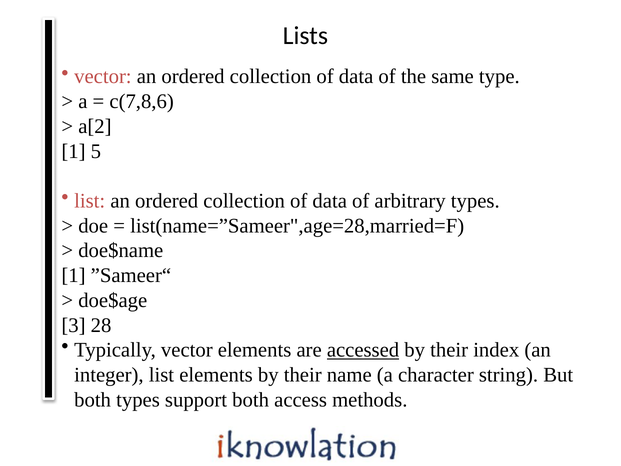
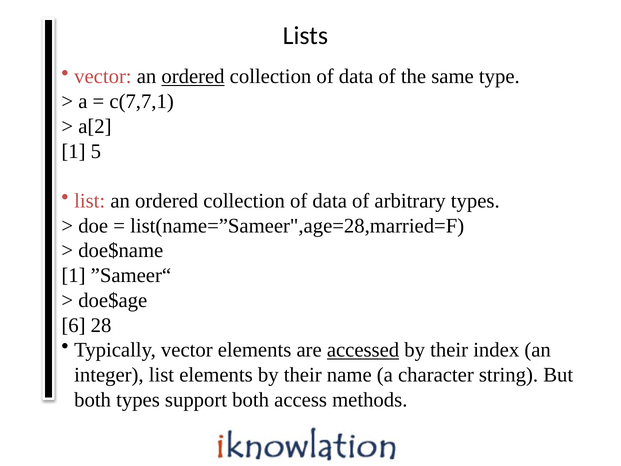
ordered underline: none -> present (193, 77)
c(7,8,6: c(7,8,6 -> c(7,7,1 (142, 101)
3: 3 -> 6 (74, 325)
